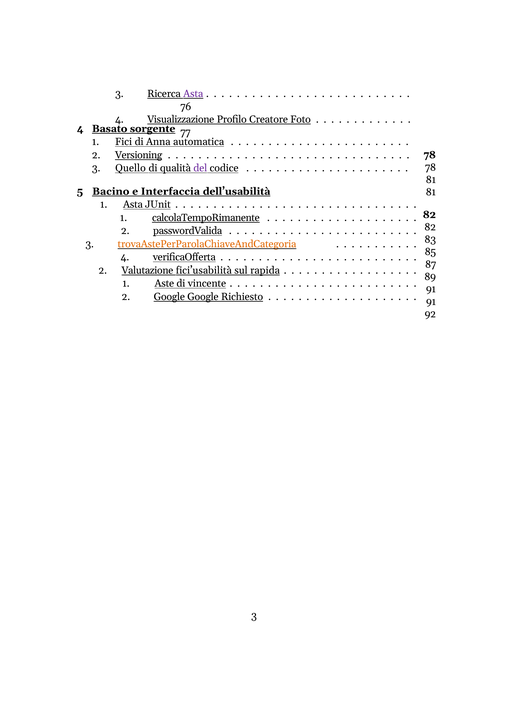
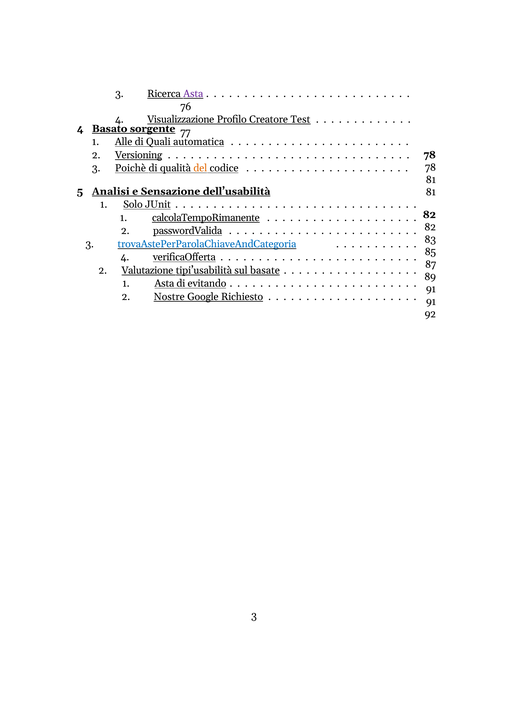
Foto: Foto -> Test (300, 119)
Fici: Fici -> Alle (124, 142)
Anna: Anna -> Quali (158, 142)
Quello: Quello -> Poichè (130, 168)
del colour: purple -> orange (200, 168)
Bacino: Bacino -> Analisi (111, 192)
Interfaccia: Interfaccia -> Sensazione (170, 192)
Asta: Asta -> Solo (133, 205)
trovaAstePerParolaChiaveAndCategoria colour: orange -> blue (207, 244)
fici’usabilità: fici’usabilità -> tipi’usabilità (204, 270)
rapida: rapida -> basate (265, 270)
Aste: Aste -> Asta (164, 284)
vincente: vincente -> evitando (207, 284)
Google: Google -> Nostre (169, 297)
